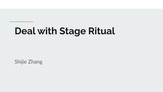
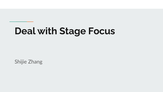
Ritual: Ritual -> Focus (102, 31)
